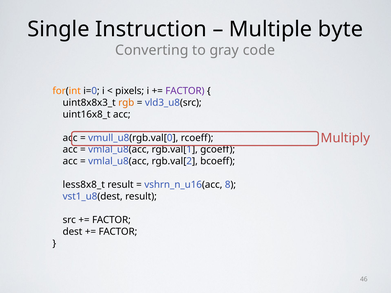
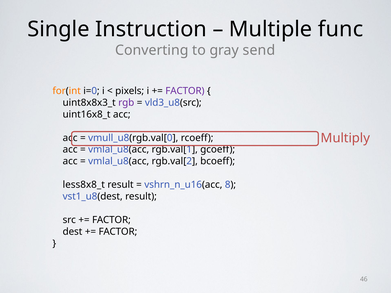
byte: byte -> func (341, 29)
code: code -> send (259, 50)
rgb colour: orange -> purple (126, 103)
